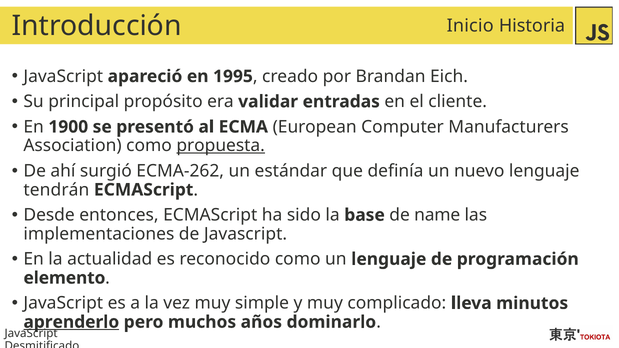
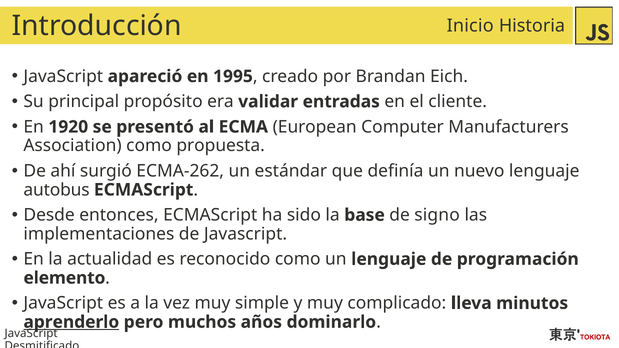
1900: 1900 -> 1920 (68, 127)
propuesta underline: present -> none (221, 146)
tendrán: tendrán -> autobus (57, 190)
name: name -> signo (437, 215)
